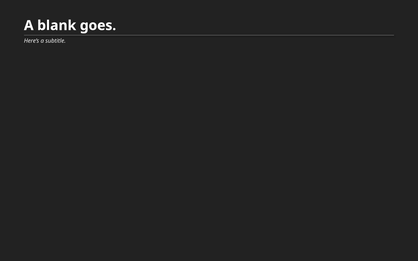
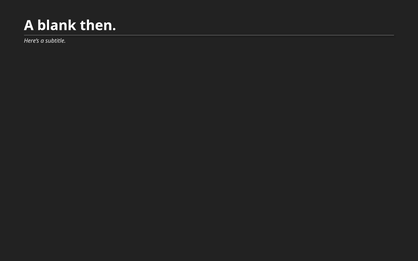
goes: goes -> then (98, 26)
